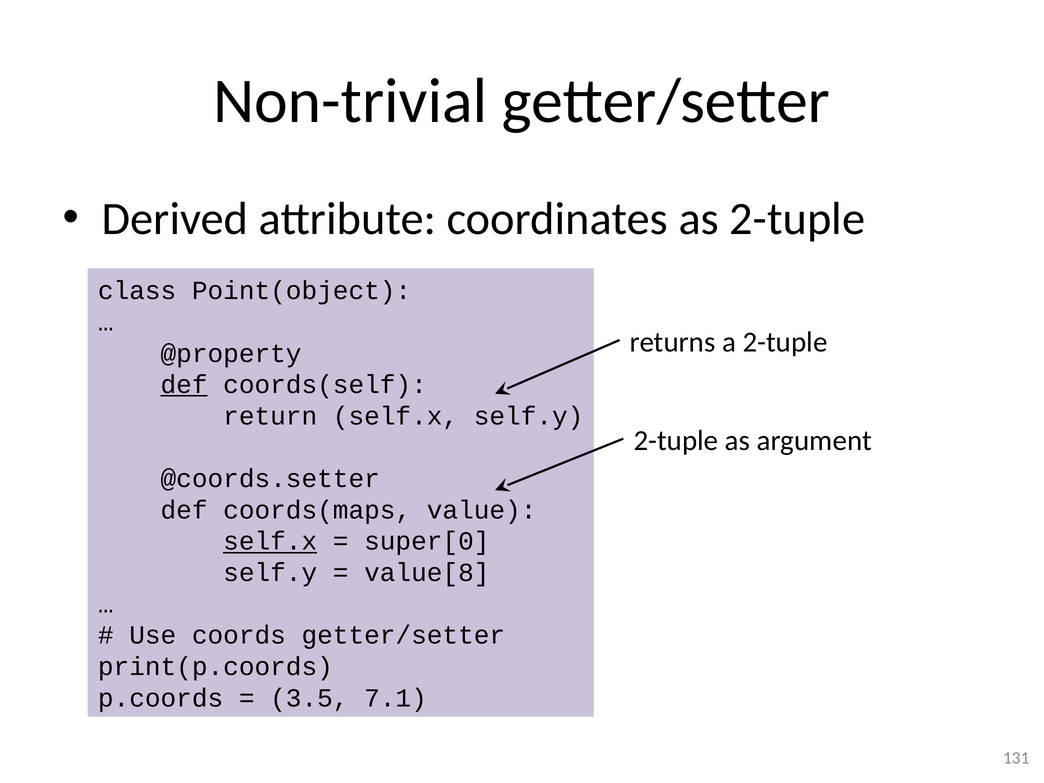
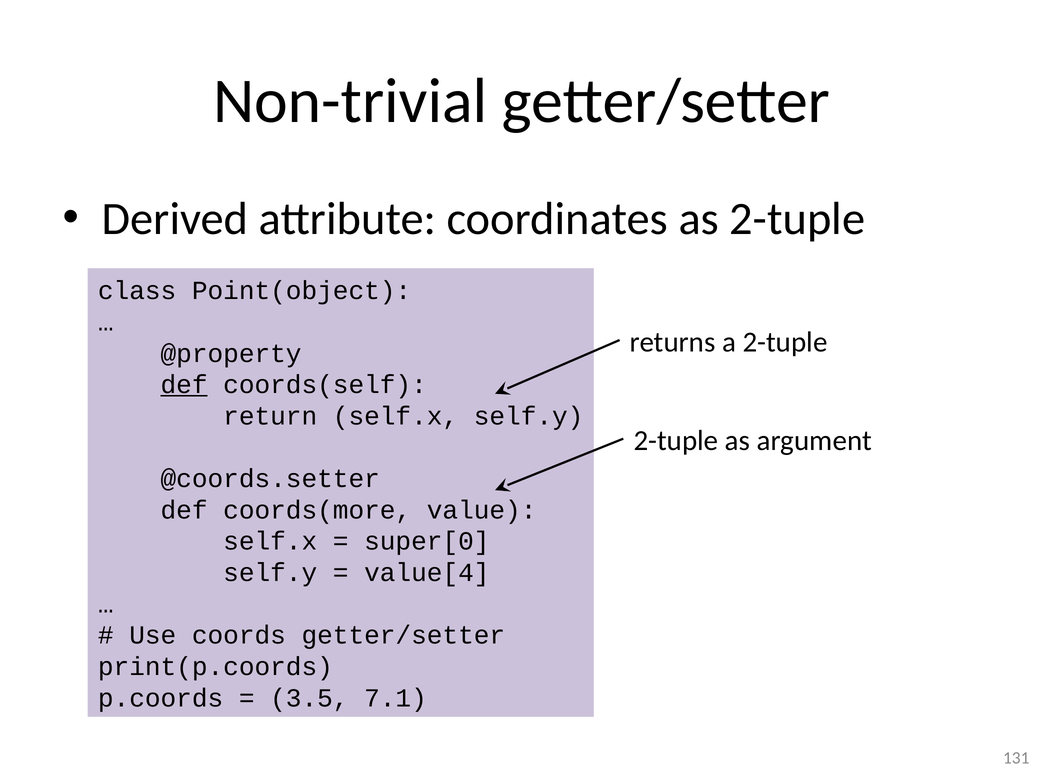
coords(maps: coords(maps -> coords(more (317, 510)
self.x underline: present -> none (270, 541)
value[8: value[8 -> value[4 (427, 573)
